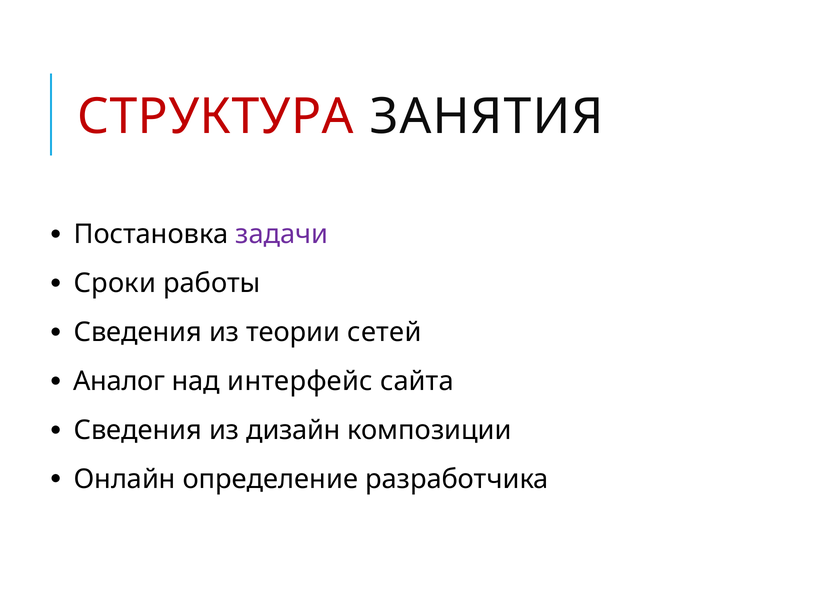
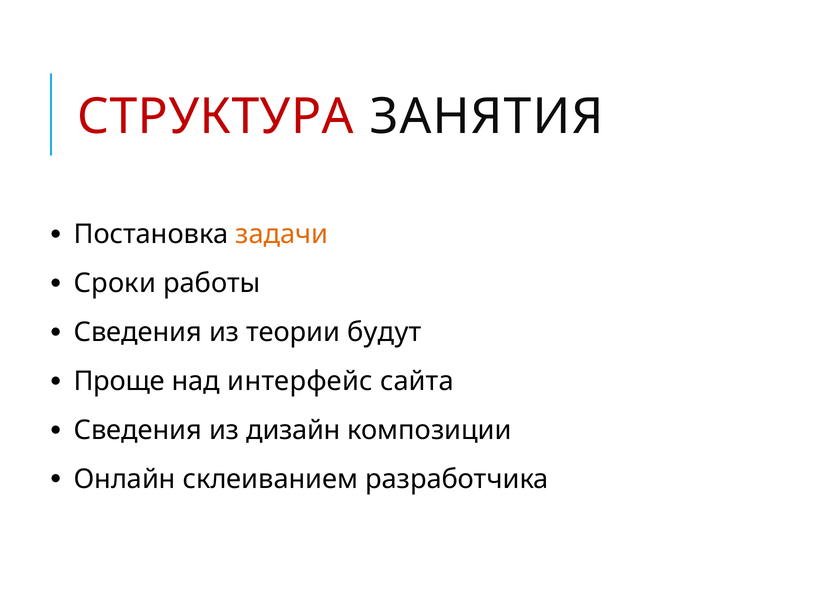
задачи colour: purple -> orange (282, 235)
сетей: сетей -> будут (384, 333)
Аналог: Аналог -> Проще (119, 382)
определение: определение -> склеиванием (270, 480)
